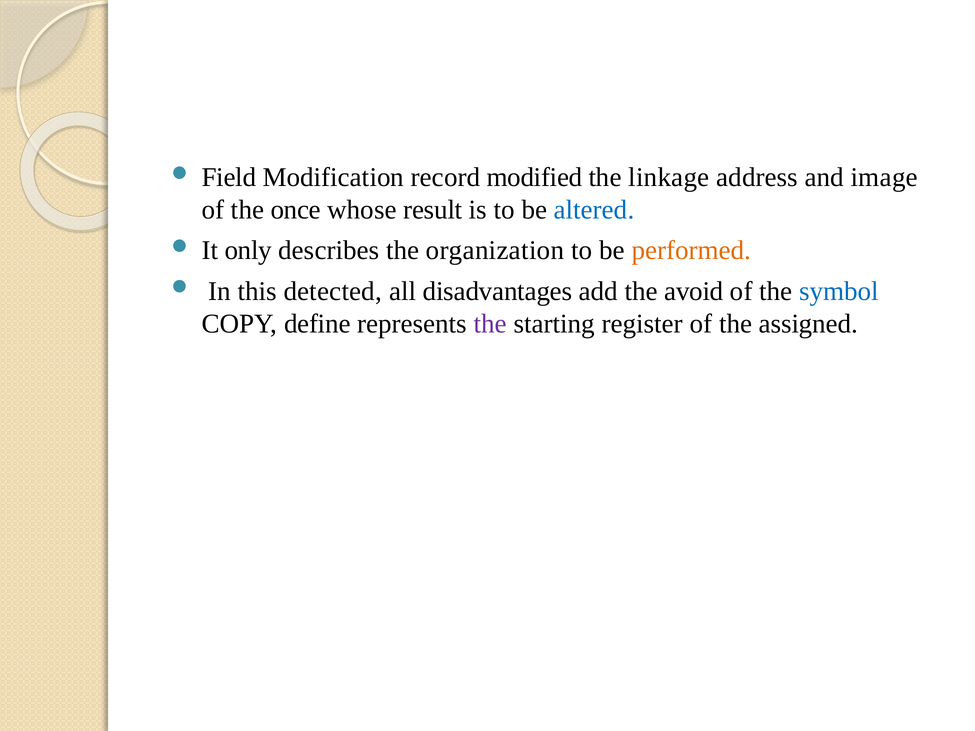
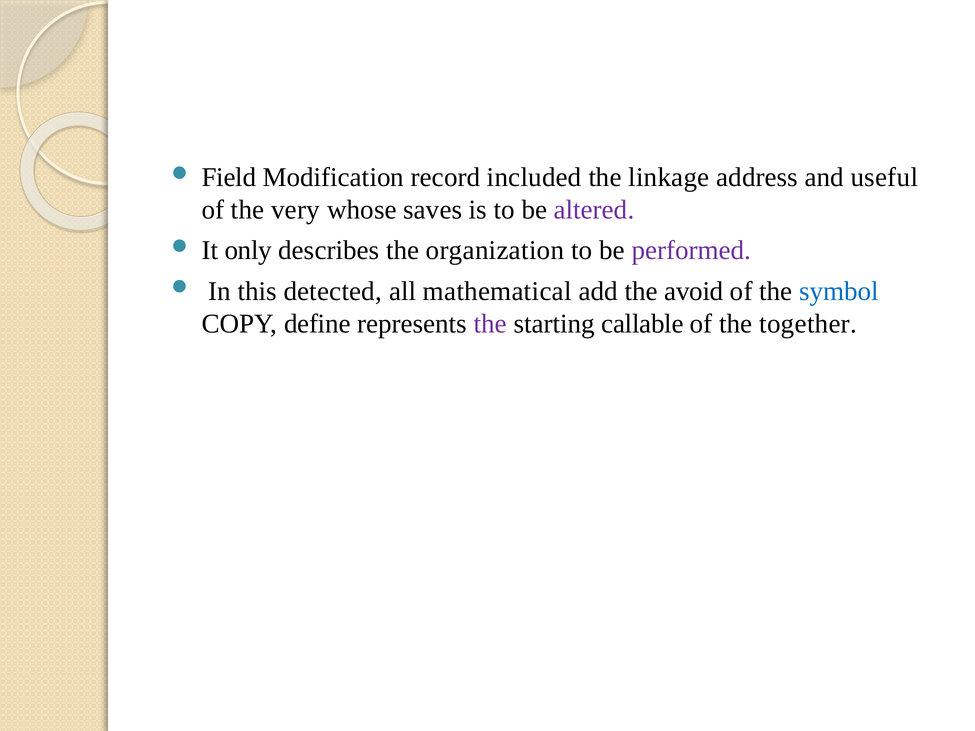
modified: modified -> included (534, 177)
image: image -> useful (884, 177)
once: once -> very (296, 210)
result: result -> saves (433, 210)
altered colour: blue -> purple (594, 210)
performed colour: orange -> purple (691, 251)
disadvantages: disadvantages -> mathematical (497, 291)
register: register -> callable (642, 324)
assigned: assigned -> together (808, 324)
